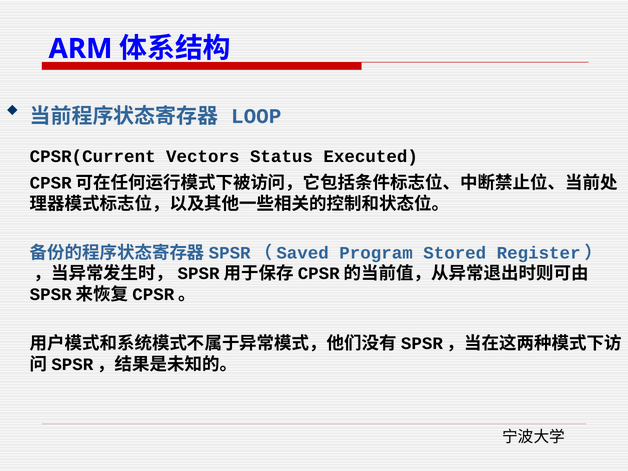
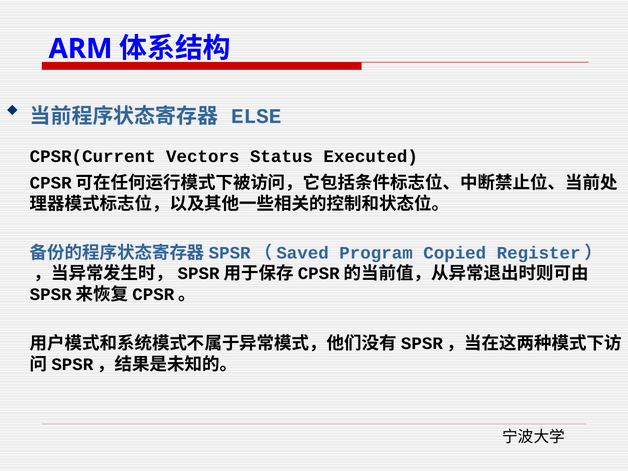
LOOP: LOOP -> ELSE (256, 116)
Stored: Stored -> Copied (455, 253)
